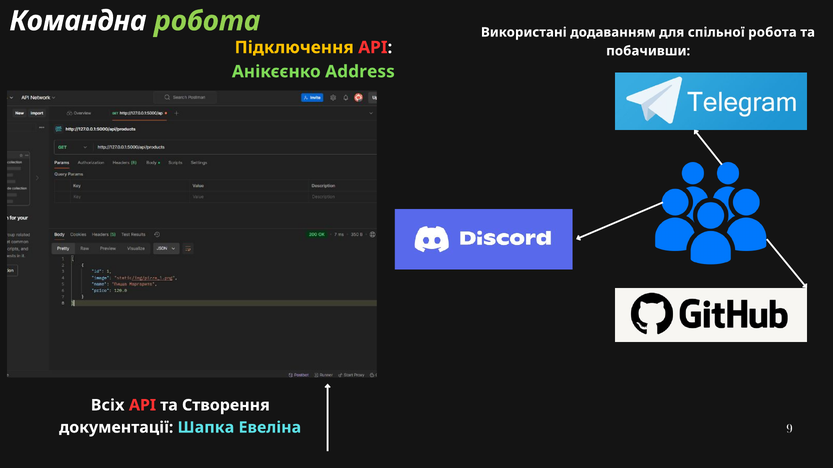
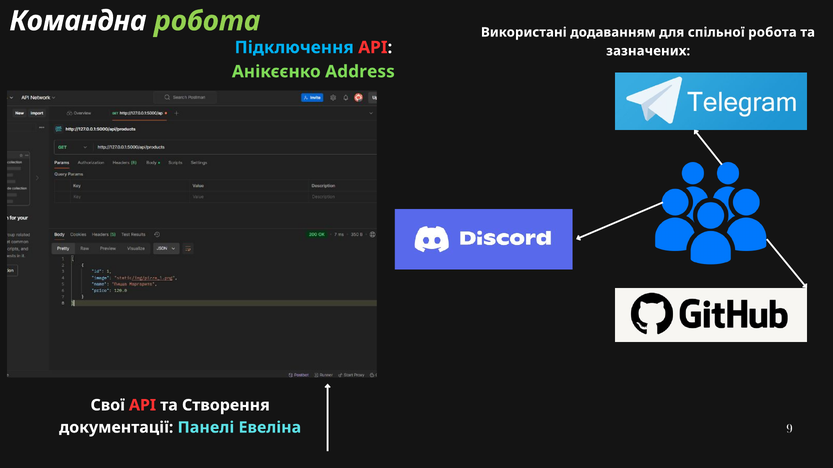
Підключення colour: yellow -> light blue (294, 48)
побачивши: побачивши -> зазначених (648, 51)
Всіх: Всіх -> Свої (108, 406)
Шапка: Шапка -> Панелі (206, 428)
